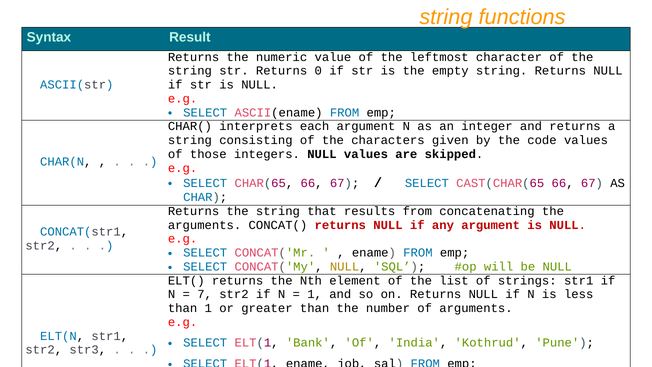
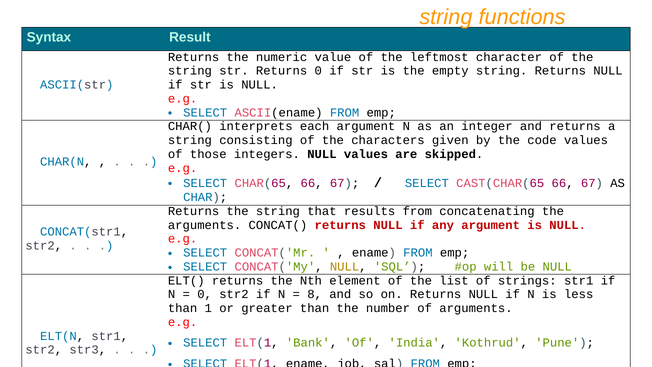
7: 7 -> 0 (205, 294)
1: 1 -> 8 (315, 294)
